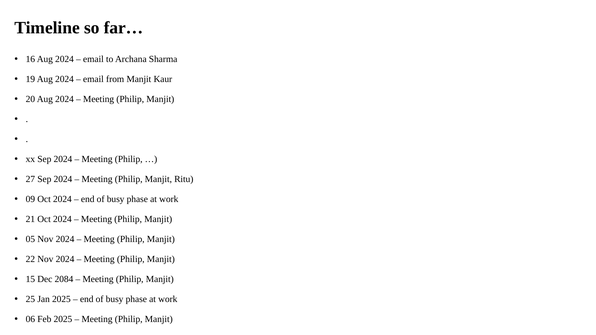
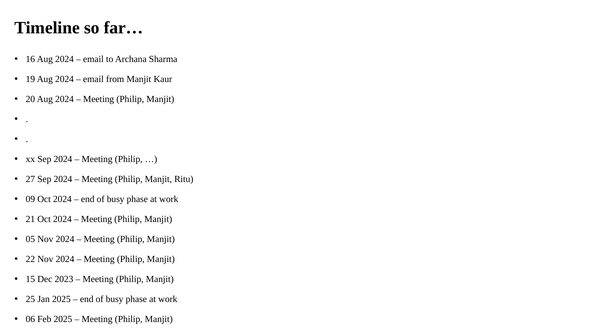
2084: 2084 -> 2023 (64, 279)
